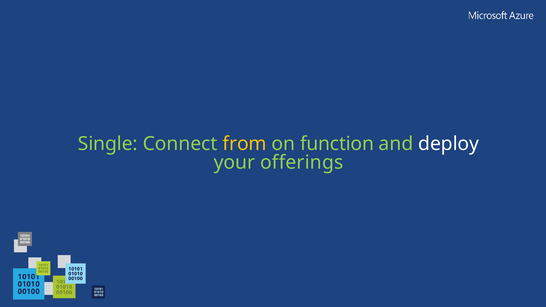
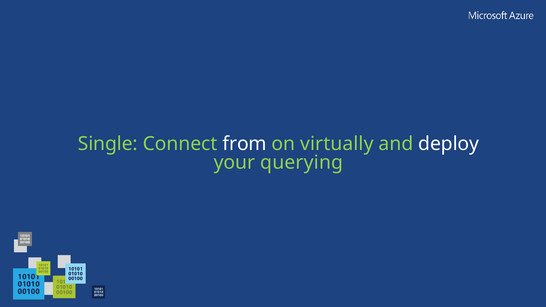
from colour: yellow -> white (245, 144)
function: function -> virtually (337, 144)
offerings: offerings -> querying (302, 162)
